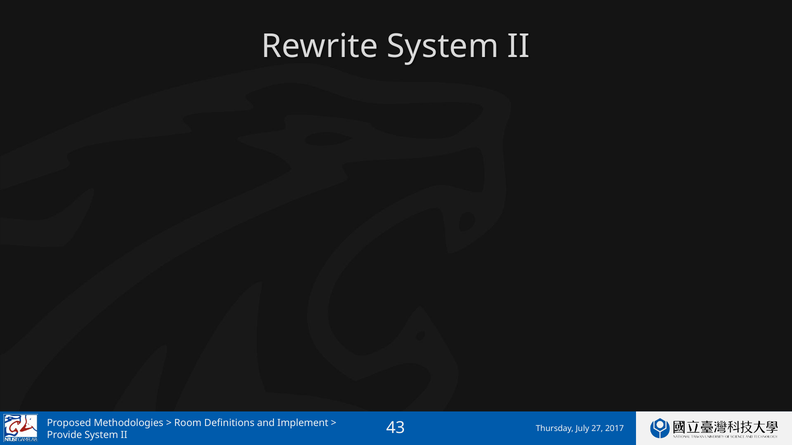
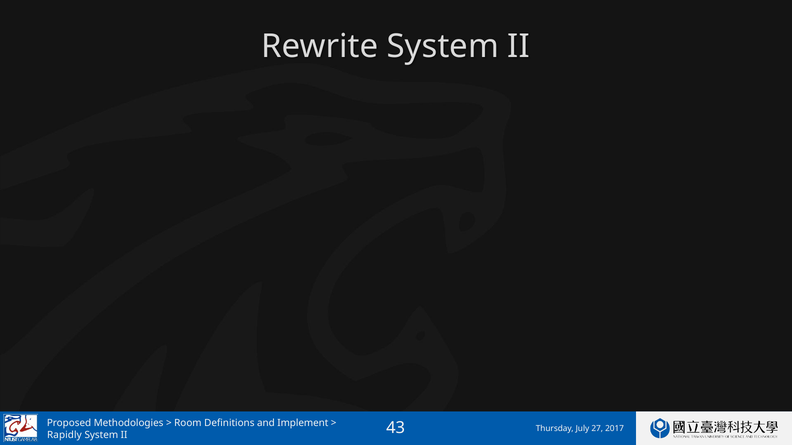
Provide: Provide -> Rapidly (64, 435)
